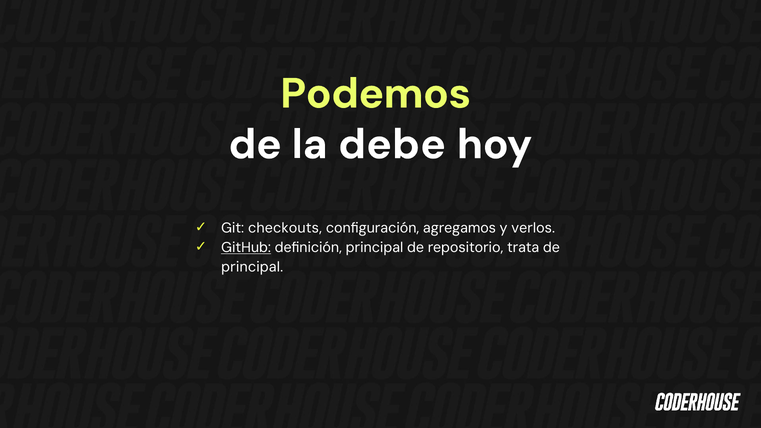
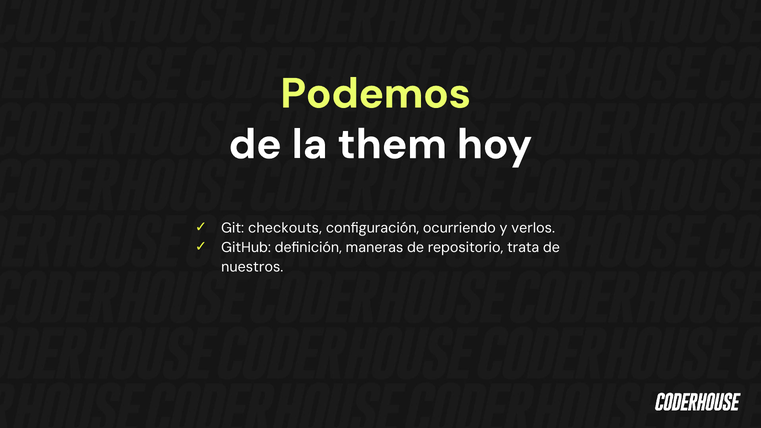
debe: debe -> them (392, 144)
agregamos: agregamos -> ocurriendo (459, 228)
GitHub underline: present -> none (246, 248)
definición principal: principal -> maneras (375, 248)
principal: principal -> nuestros (252, 267)
